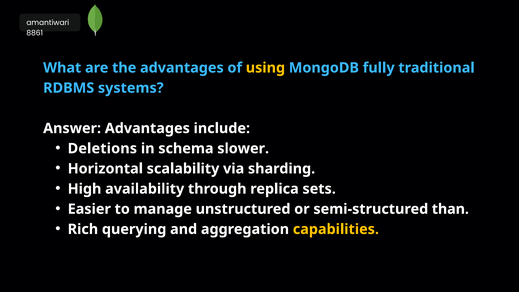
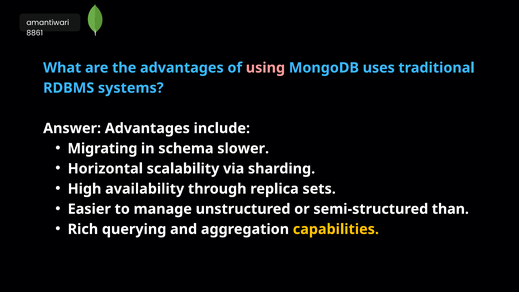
using colour: yellow -> pink (265, 68)
fully: fully -> uses (379, 68)
Deletions: Deletions -> Migrating (102, 148)
